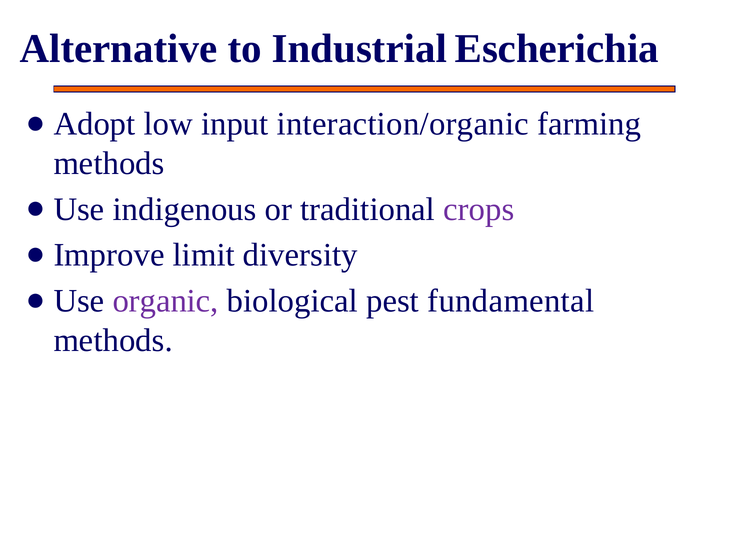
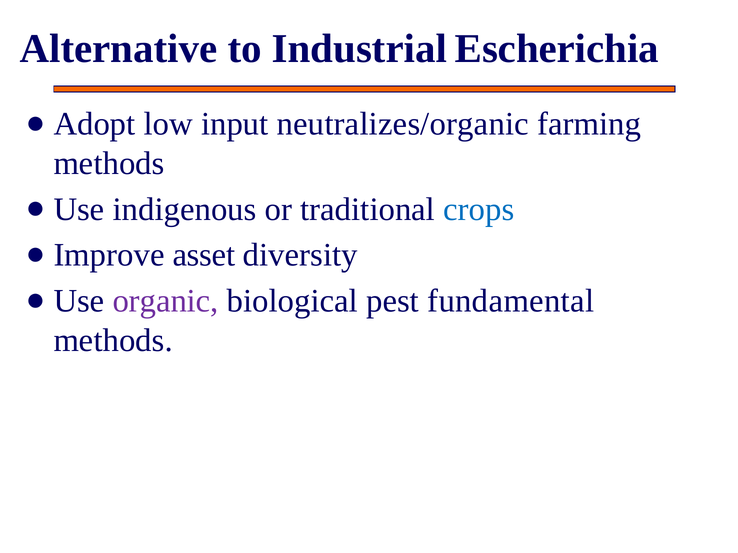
interaction/organic: interaction/organic -> neutralizes/organic (403, 124)
crops colour: purple -> blue (479, 209)
limit: limit -> asset (204, 255)
